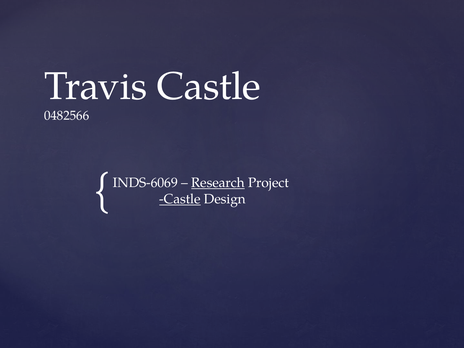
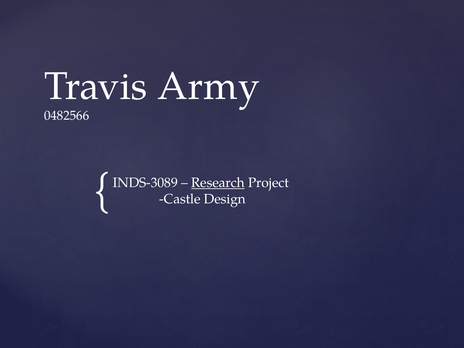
Travis Castle: Castle -> Army (209, 86)
INDS-6069: INDS-6069 -> INDS-3089 (145, 183)
Castle underline: present -> none (180, 199)
